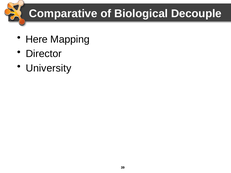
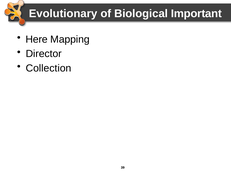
Comparative: Comparative -> Evolutionary (63, 14)
Decouple: Decouple -> Important (196, 14)
University: University -> Collection (49, 68)
